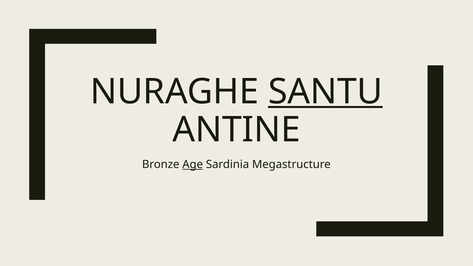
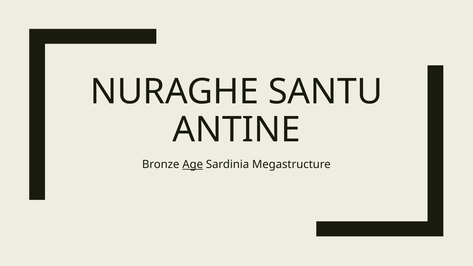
SANTU underline: present -> none (325, 92)
